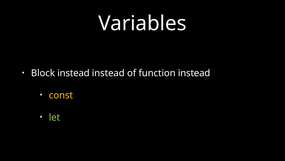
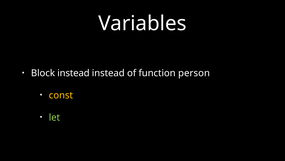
function instead: instead -> person (194, 73)
